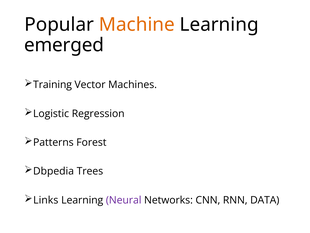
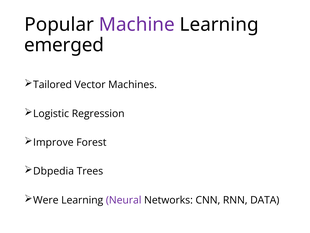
Machine colour: orange -> purple (137, 24)
Training: Training -> Tailored (53, 85)
Patterns: Patterns -> Improve (53, 142)
Links: Links -> Were (46, 200)
